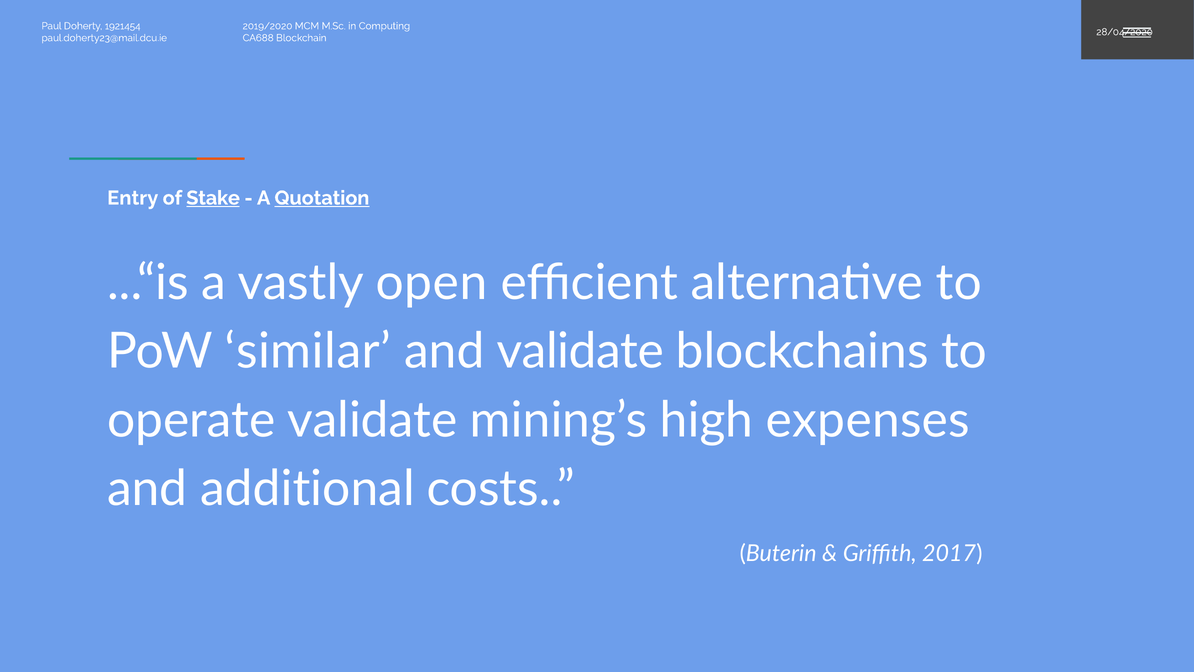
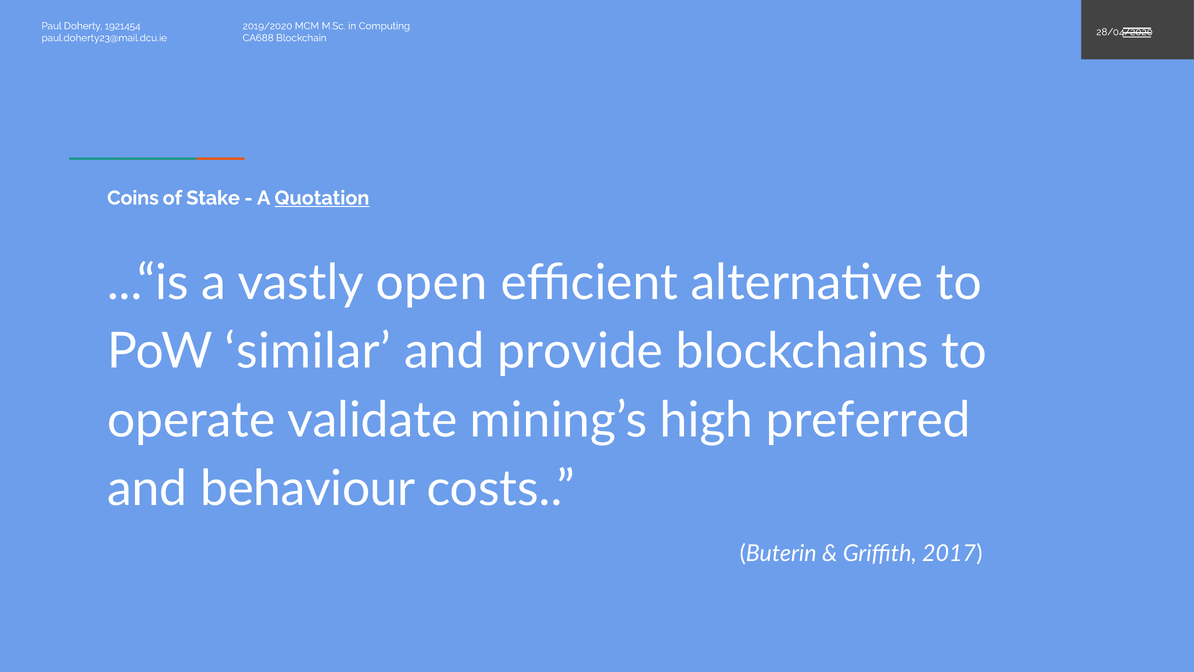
Entry: Entry -> Coins (133, 198)
Stake underline: present -> none (213, 198)
and validate: validate -> provide (580, 351)
expenses: expenses -> preferred (868, 420)
additional: additional -> behaviour (308, 488)
